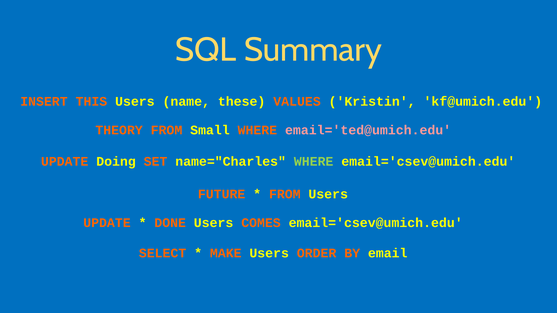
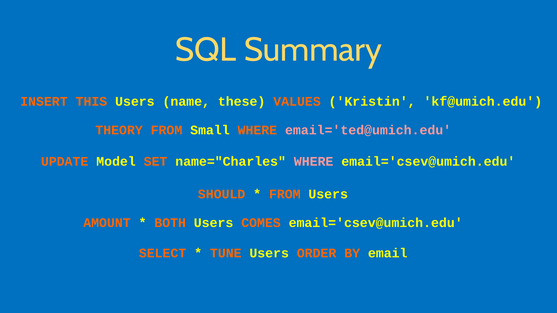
Doing: Doing -> Model (116, 162)
WHERE colour: light green -> pink (314, 162)
FUTURE: FUTURE -> SHOULD (222, 194)
UPDATE: UPDATE -> AMOUNT (107, 223)
DONE: DONE -> BOTH (170, 223)
MAKE: MAKE -> TUNE (226, 254)
